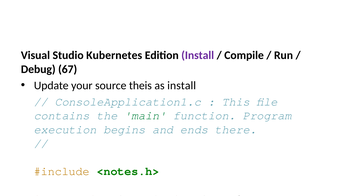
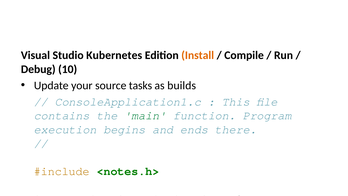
Install colour: purple -> orange (198, 55)
67: 67 -> 10 (68, 69)
theis: theis -> tasks (140, 85)
as install: install -> builds (182, 85)
